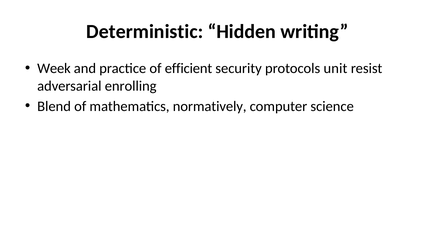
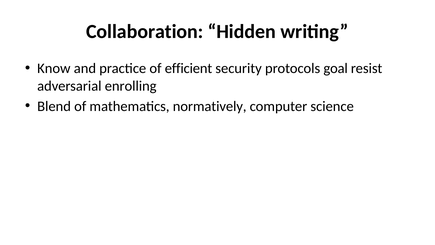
Deterministic: Deterministic -> Collaboration (145, 32)
Week: Week -> Know (54, 68)
unit: unit -> goal (336, 68)
